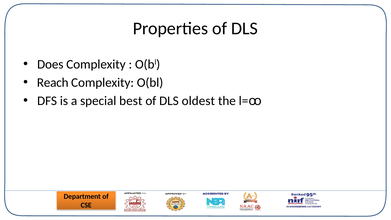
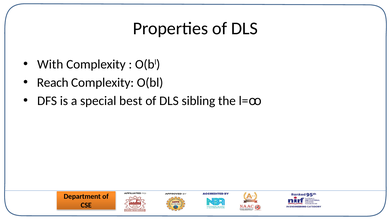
Does: Does -> With (50, 64)
oldest: oldest -> sibling (198, 101)
